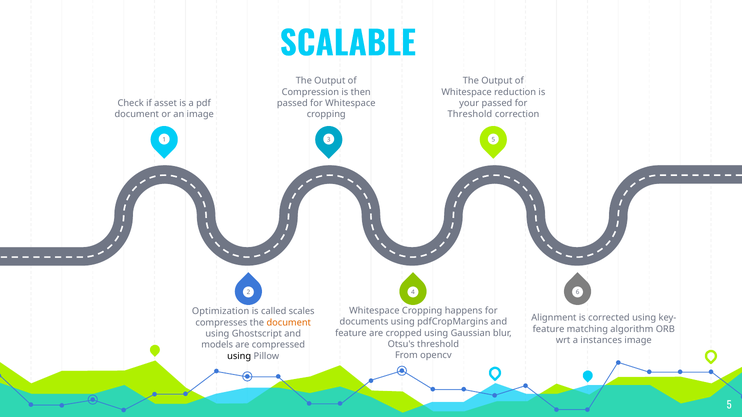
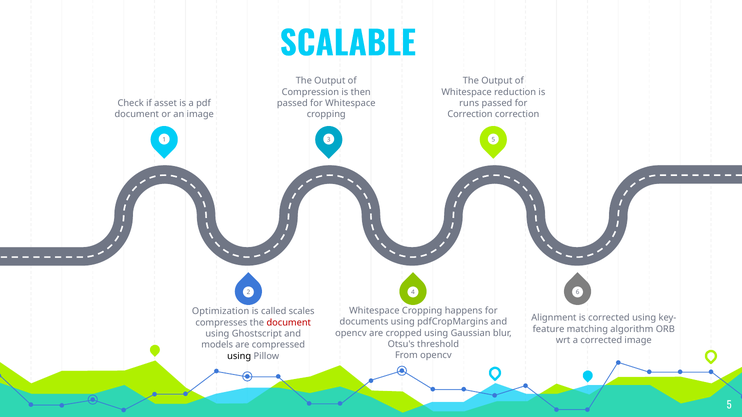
your: your -> runs (469, 103)
Threshold: Threshold -> Correction (470, 114)
document colour: orange -> red (289, 323)
feature: feature -> opencv (351, 333)
a instances: instances -> corrected (601, 341)
